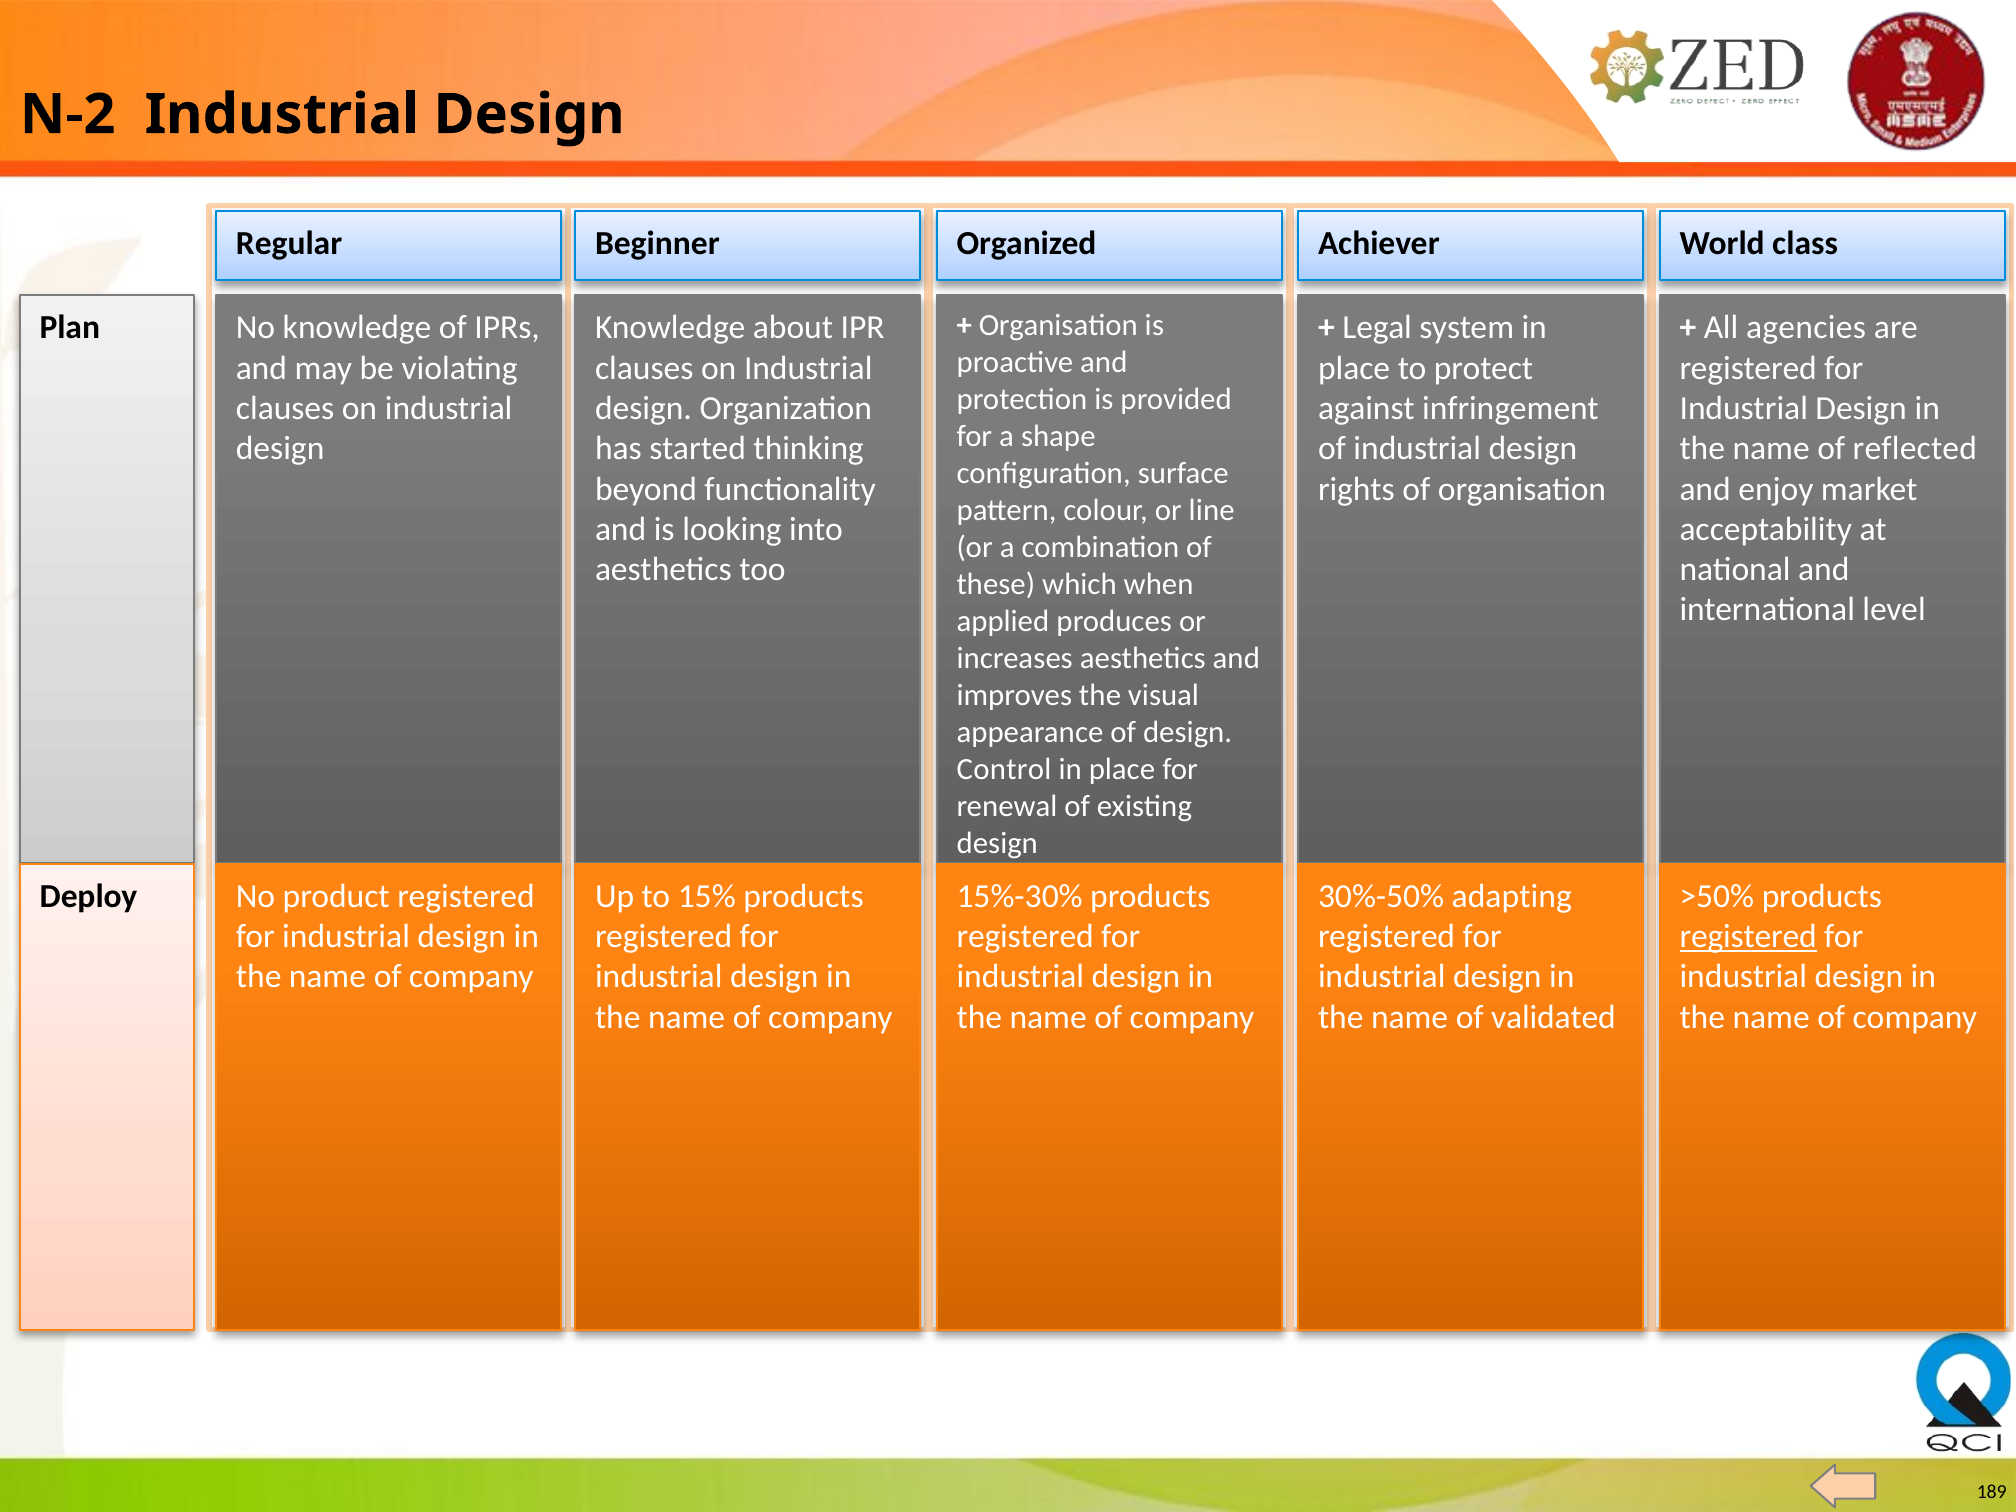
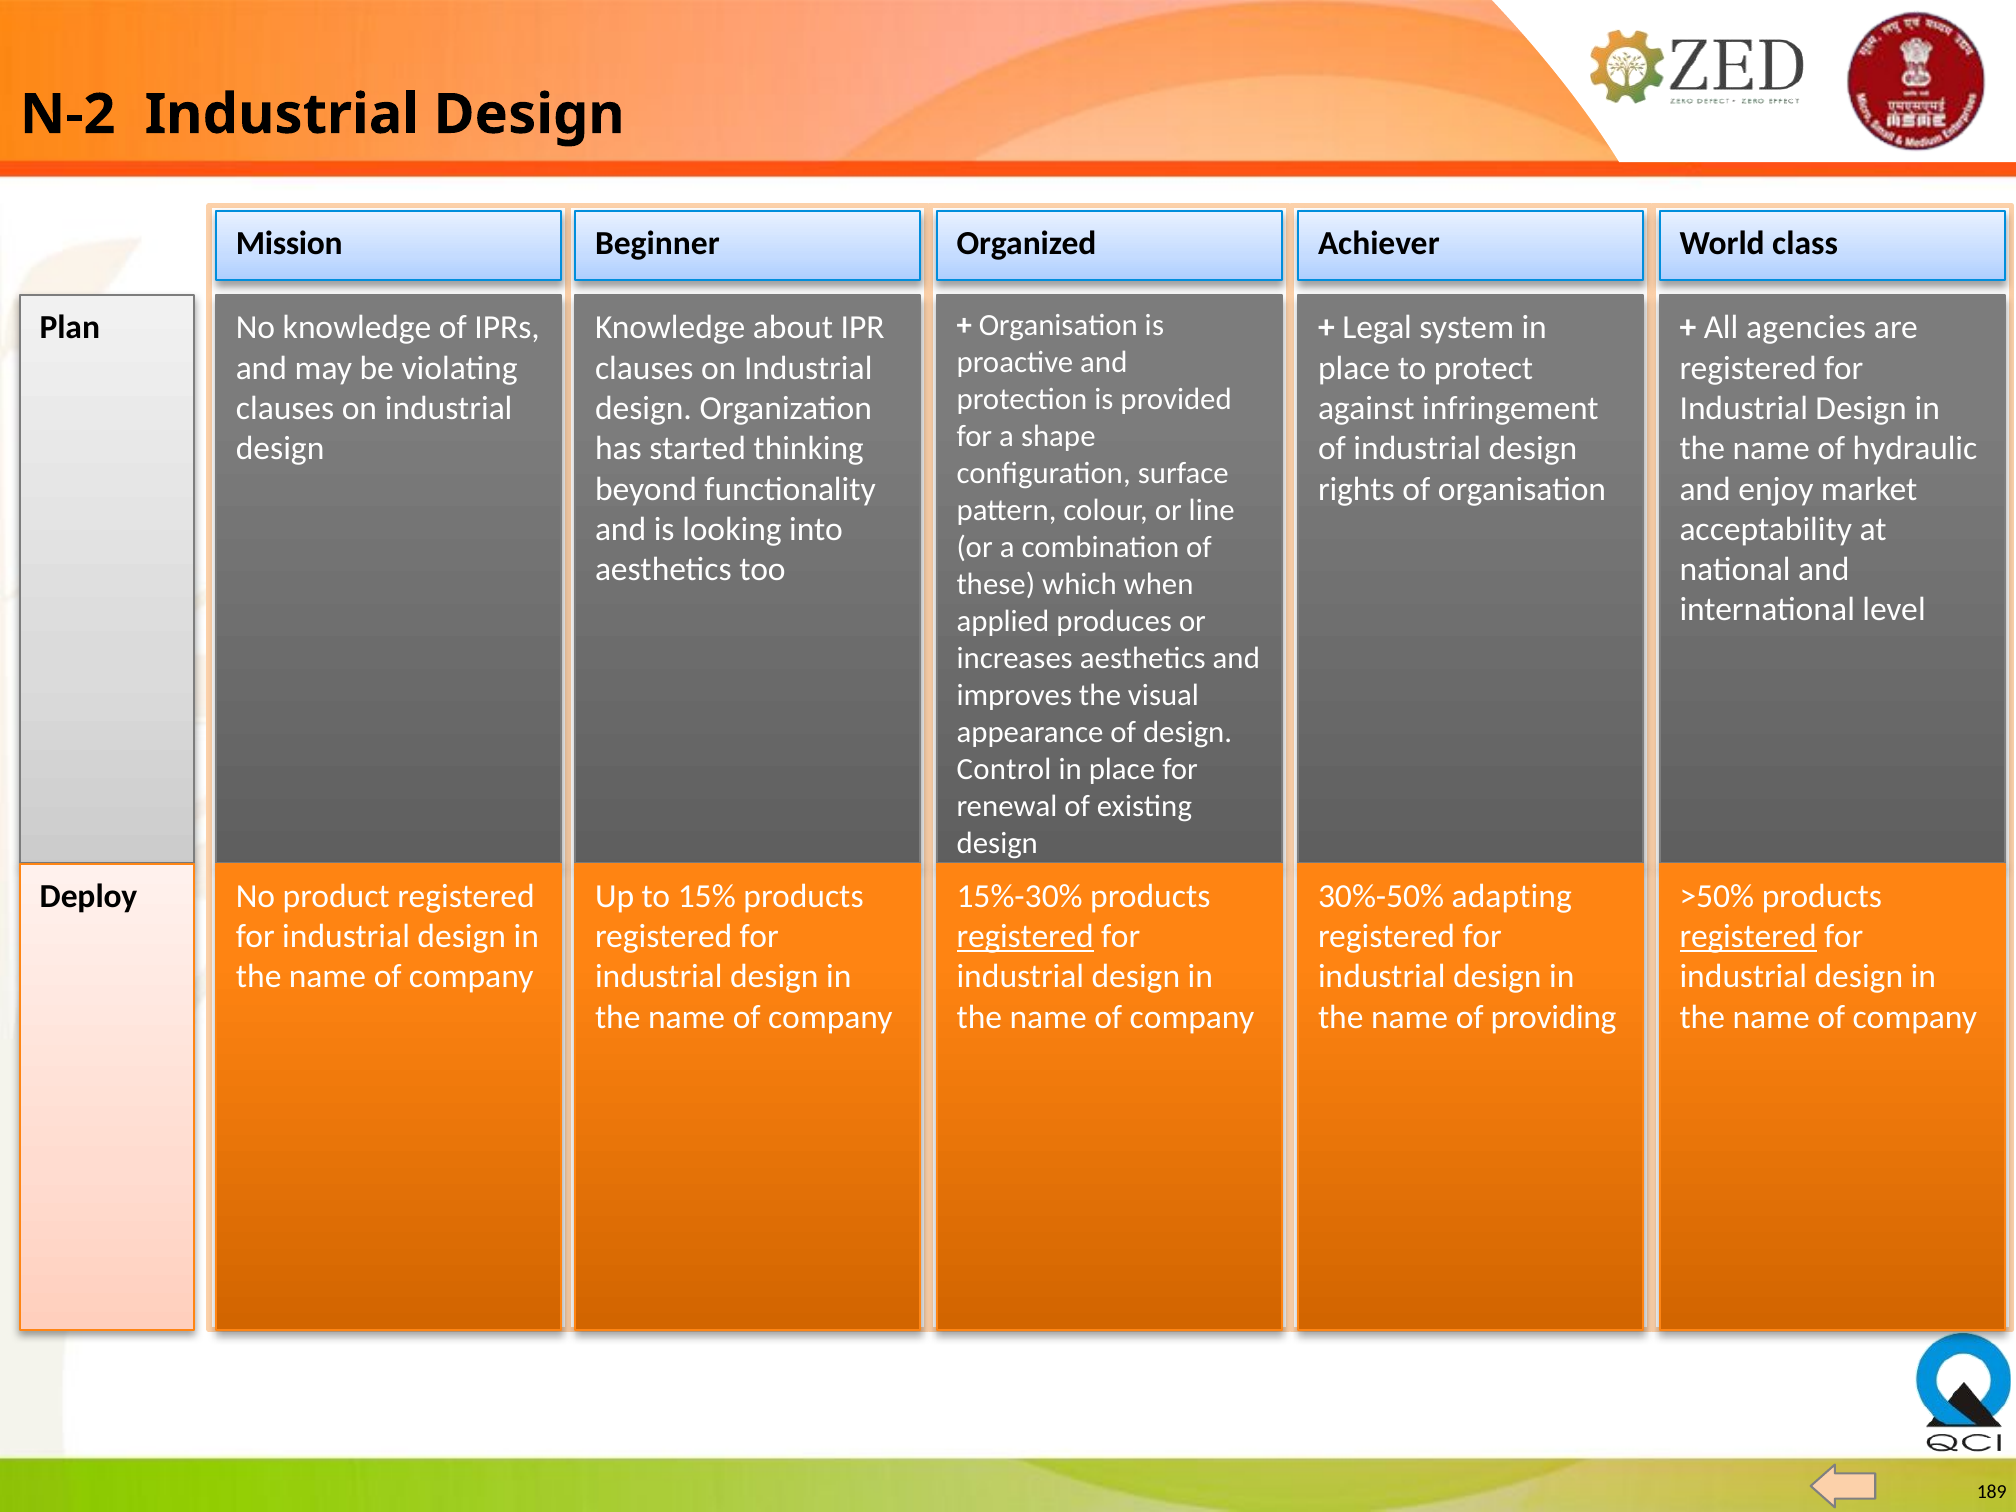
Regular: Regular -> Mission (289, 243)
reflected: reflected -> hydraulic (1915, 449)
registered underline: none -> present (1025, 936)
validated: validated -> providing (1554, 1017)
